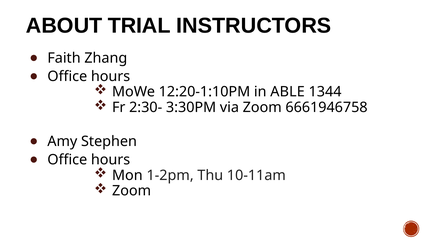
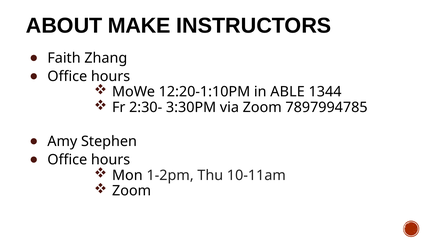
TRIAL: TRIAL -> MAKE (139, 26)
6661946758: 6661946758 -> 7897994785 (327, 107)
